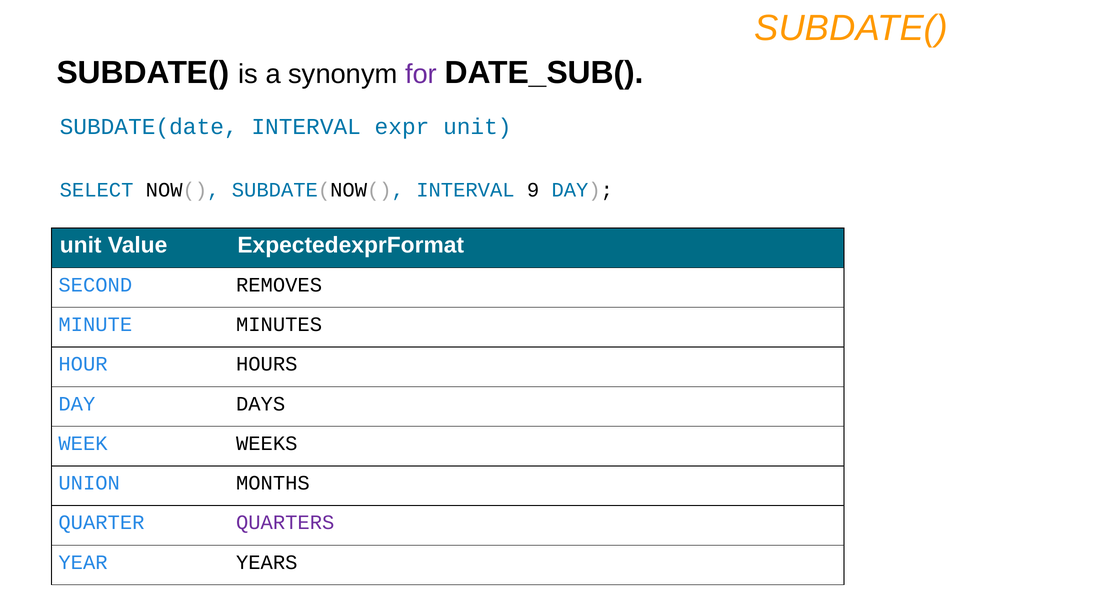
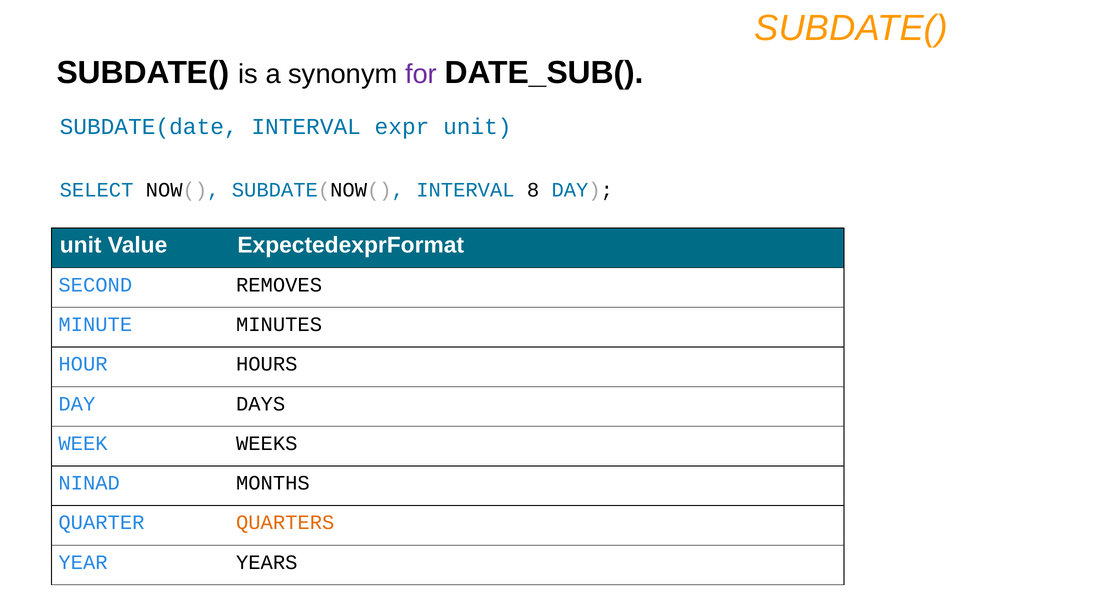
9: 9 -> 8 (533, 190)
UNION: UNION -> NINAD (89, 483)
QUARTERS colour: purple -> orange (285, 523)
